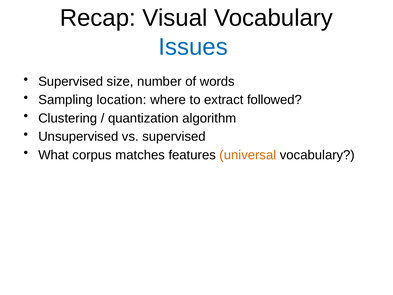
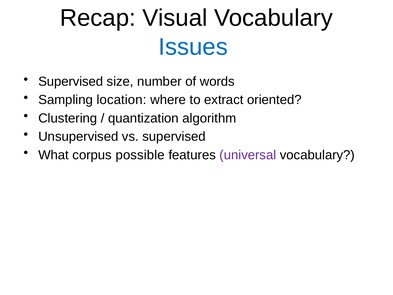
followed: followed -> oriented (274, 100)
matches: matches -> possible (140, 155)
universal colour: orange -> purple (248, 155)
